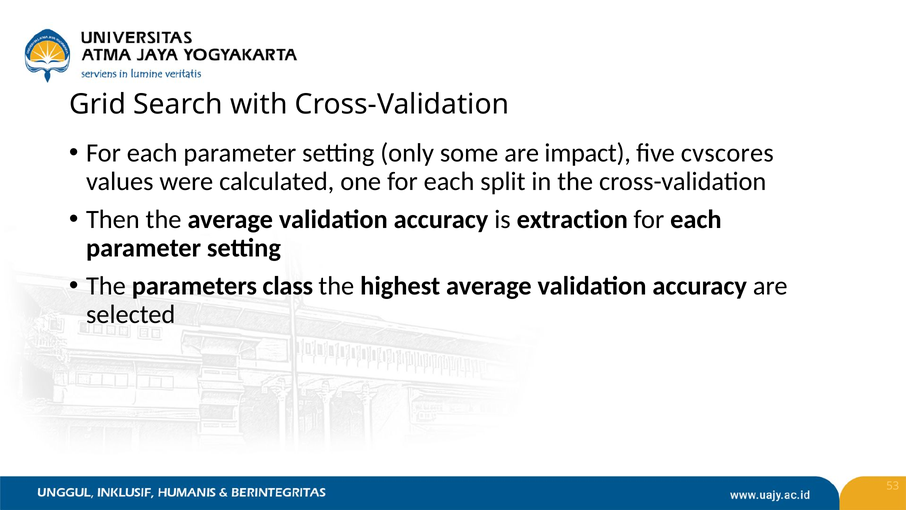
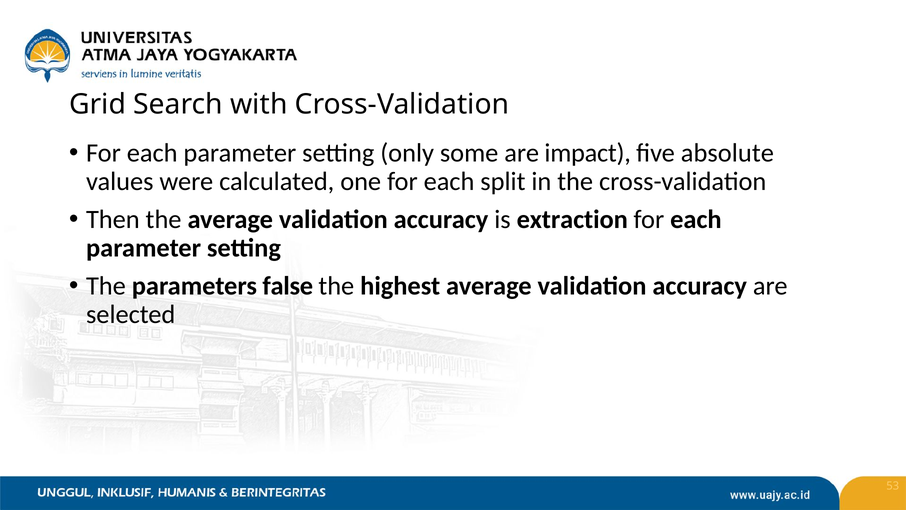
cvscores: cvscores -> absolute (727, 153)
class: class -> false (288, 286)
